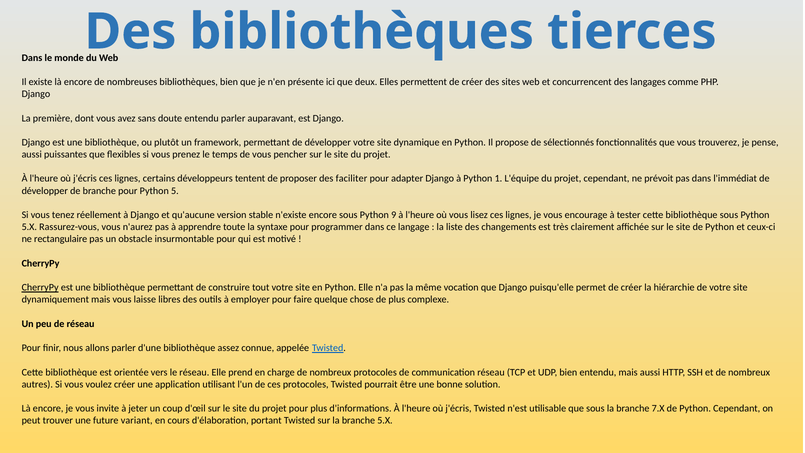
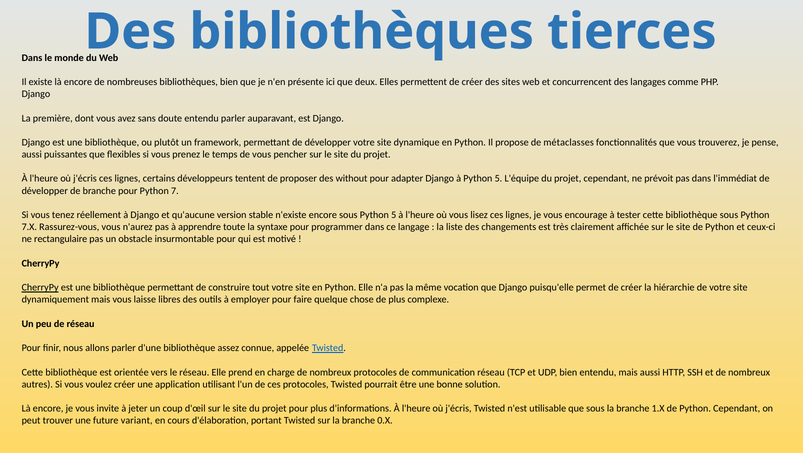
sélectionnés: sélectionnés -> métaclasses (569, 142)
faciliter: faciliter -> without (352, 179)
à Python 1: 1 -> 5 (498, 179)
5: 5 -> 7 (175, 191)
sous Python 9: 9 -> 5 (394, 215)
5.X: 5.X -> 7.X (29, 227)
7.X: 7.X -> 1.X (658, 408)
branche 5.X: 5.X -> 0.X (385, 420)
